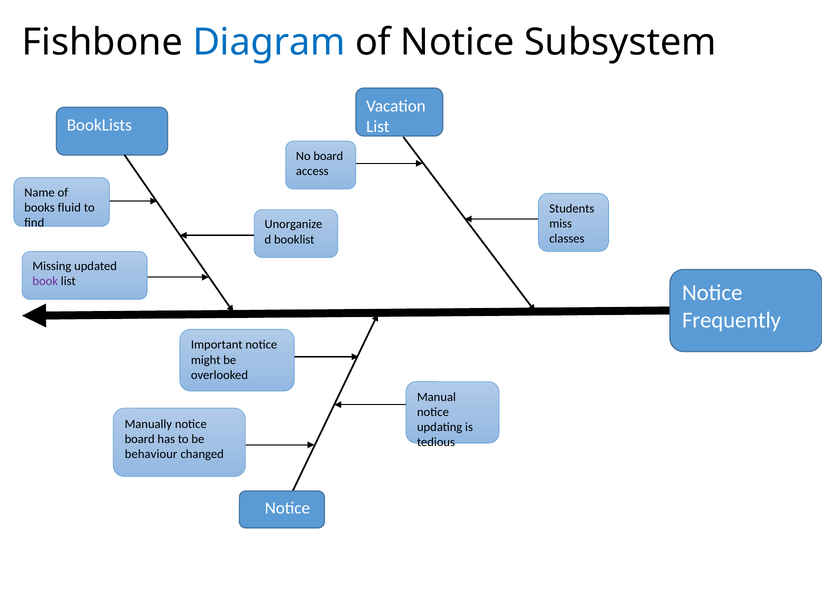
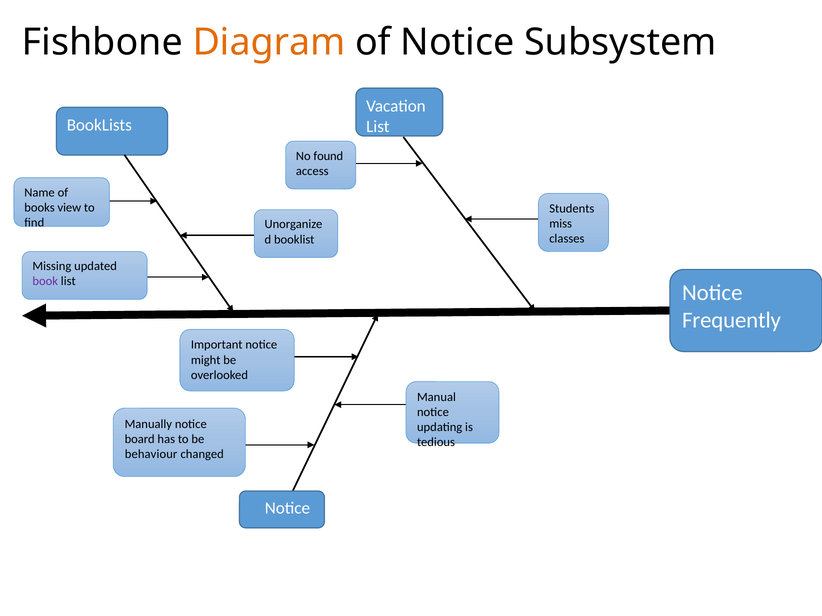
Diagram colour: blue -> orange (269, 42)
No board: board -> found (328, 156)
fluid: fluid -> view (69, 208)
